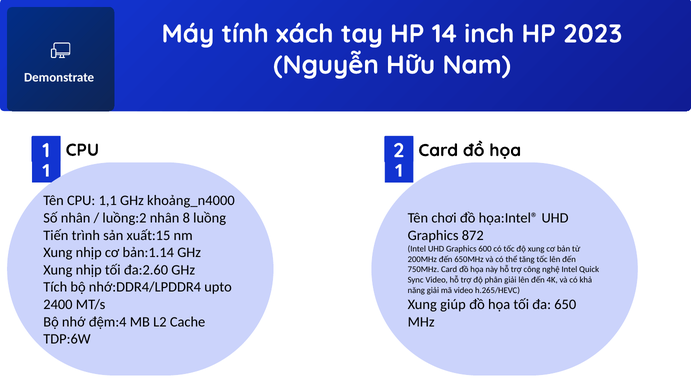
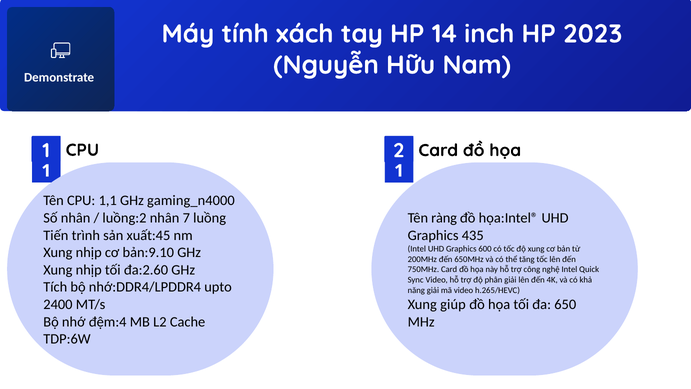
khoảng_n4000: khoảng_n4000 -> gaming_n4000 (191, 201)
8: 8 -> 7 (186, 218)
chơi: chơi -> ràng (444, 218)
xuất:15: xuất:15 -> xuất:45 (148, 235)
872: 872 -> 435 (473, 235)
bản:1.14: bản:1.14 -> bản:9.10 (148, 252)
